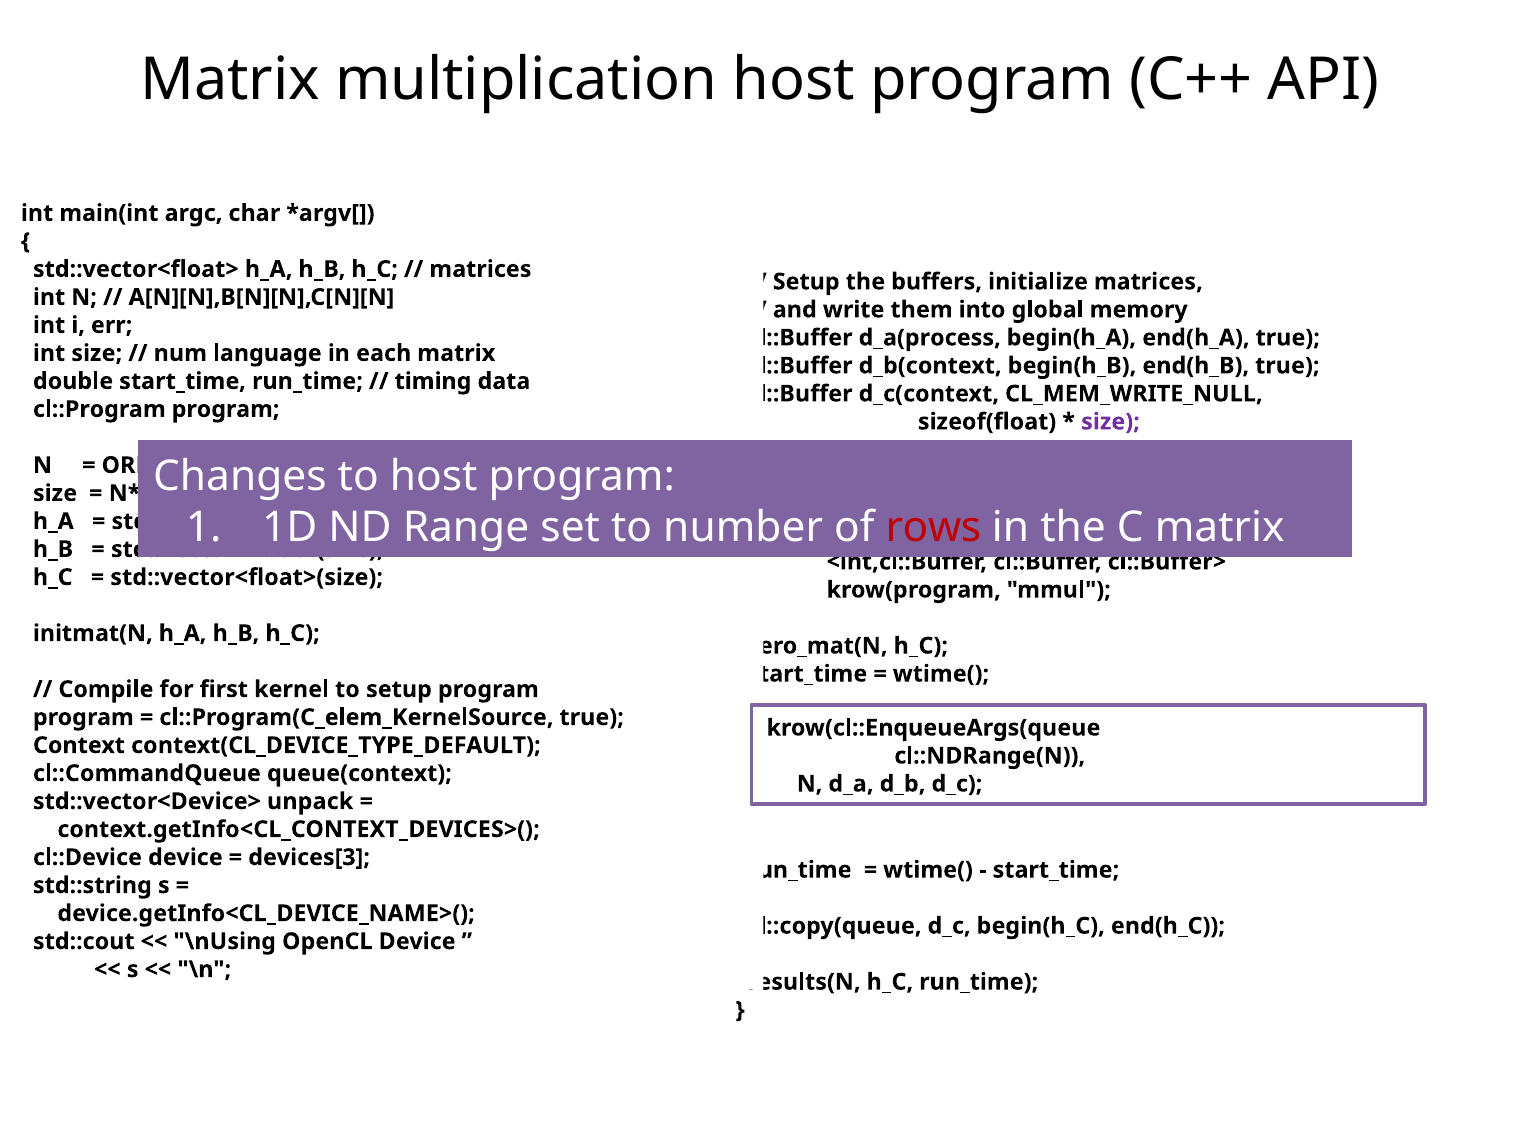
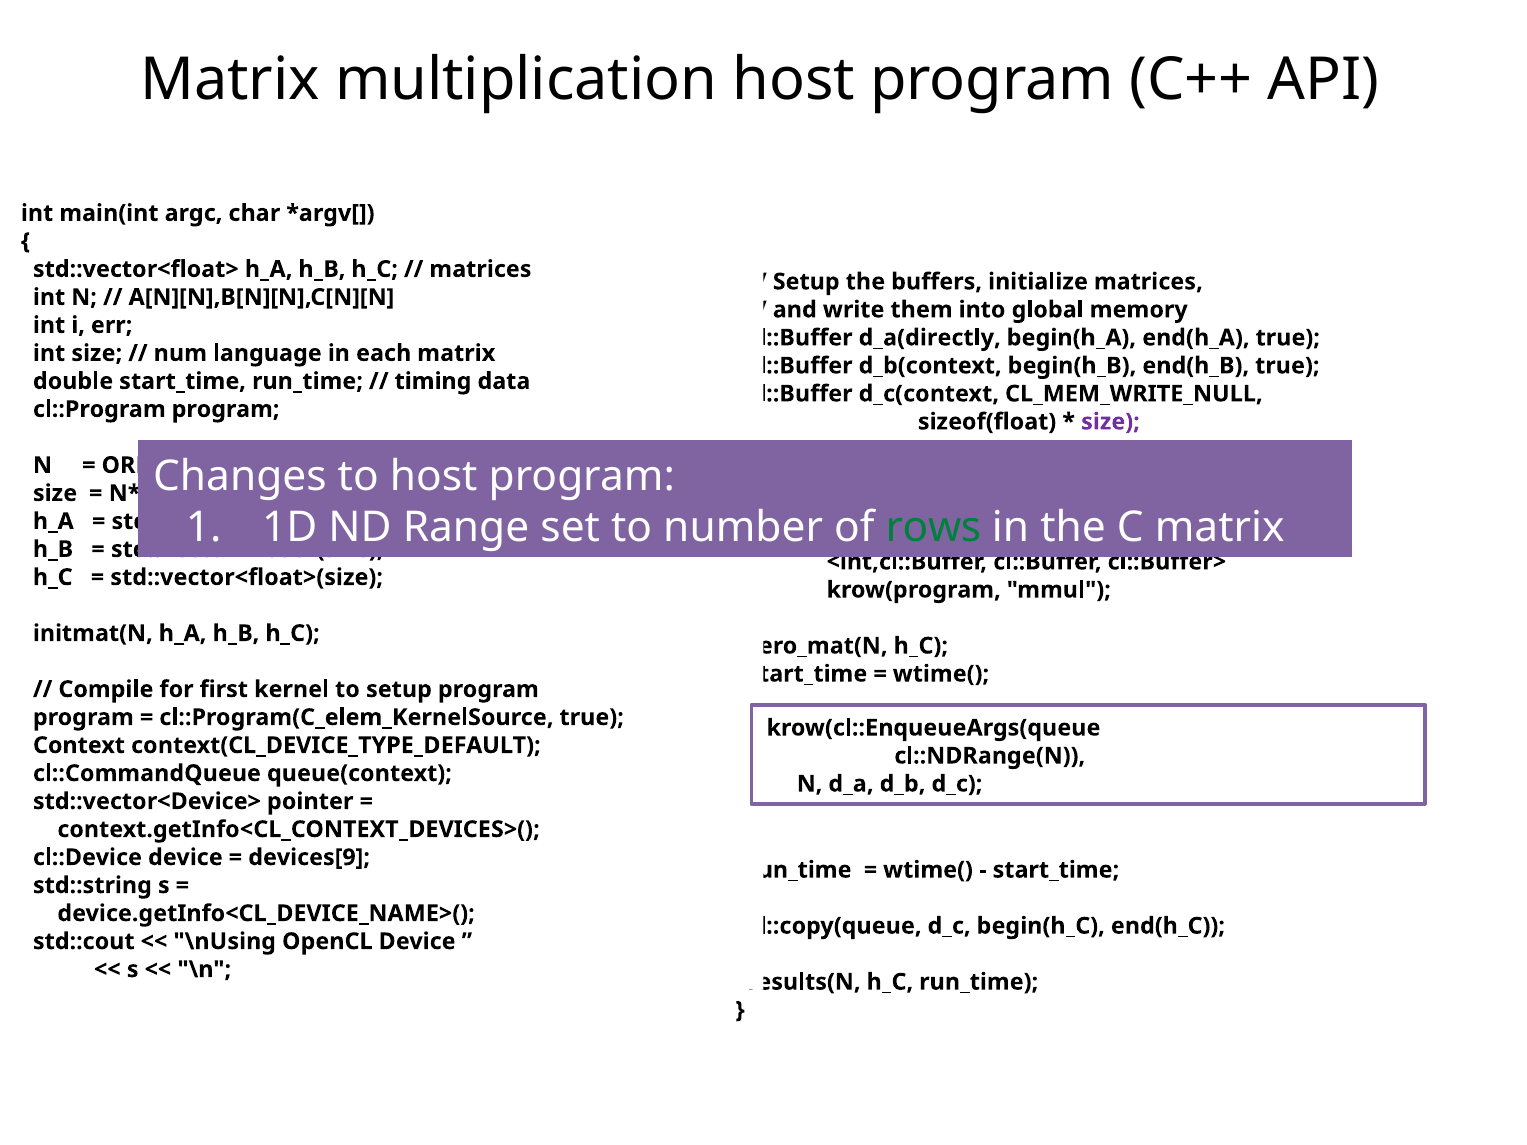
d_a(process: d_a(process -> d_a(directly (930, 338)
rows colour: red -> green (933, 527)
unpack: unpack -> pointer (310, 802)
devices[3: devices[3 -> devices[9 (309, 858)
